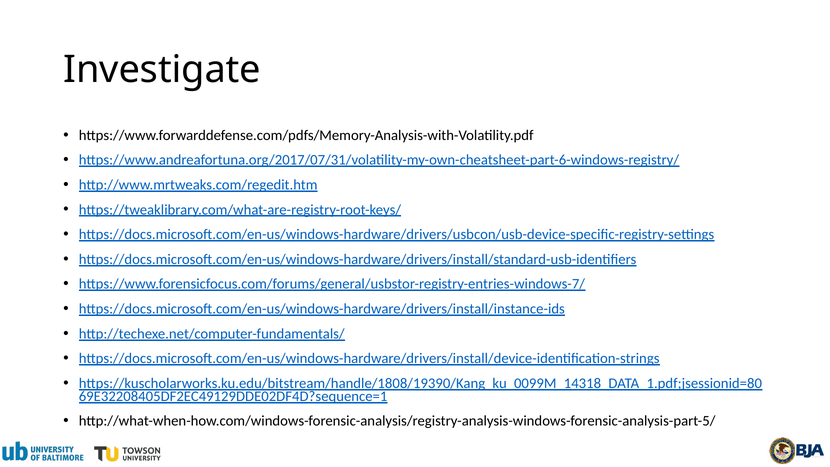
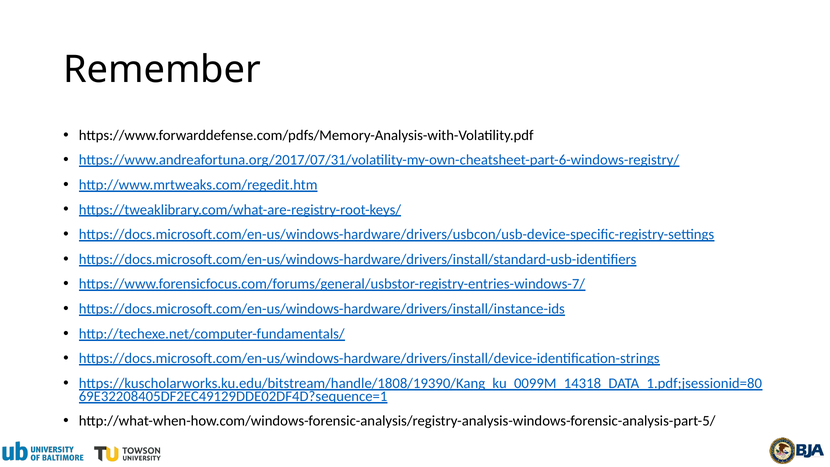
Investigate: Investigate -> Remember (162, 70)
